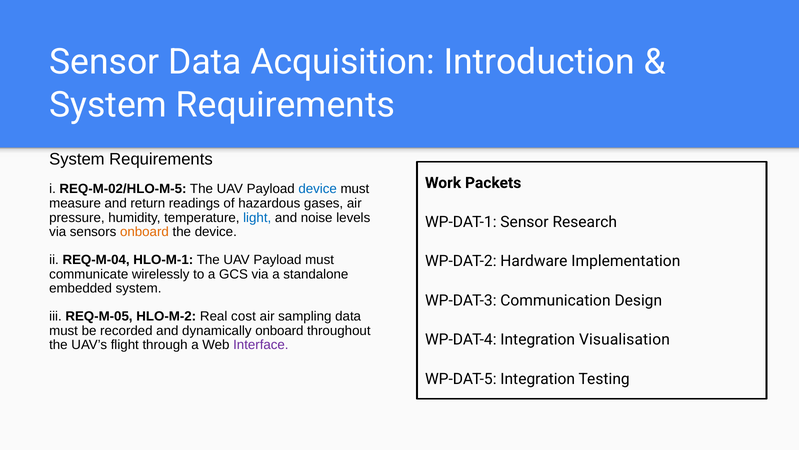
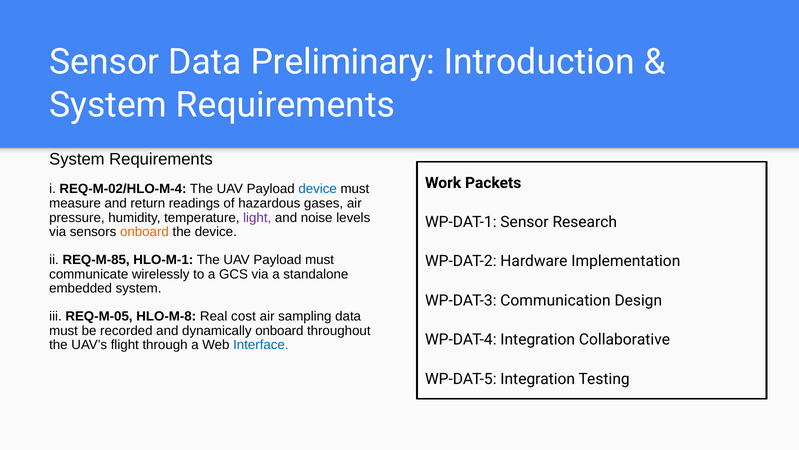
Acquisition: Acquisition -> Preliminary (343, 62)
REQ-M-02/HLO-M-5: REQ-M-02/HLO-M-5 -> REQ-M-02/HLO-M-4 (123, 189)
light colour: blue -> purple (257, 217)
REQ-M-04: REQ-M-04 -> REQ-M-85 (96, 259)
HLO-M-2: HLO-M-2 -> HLO-M-8 (166, 316)
Visualisation: Visualisation -> Collaborative (625, 339)
Interface colour: purple -> blue (261, 345)
